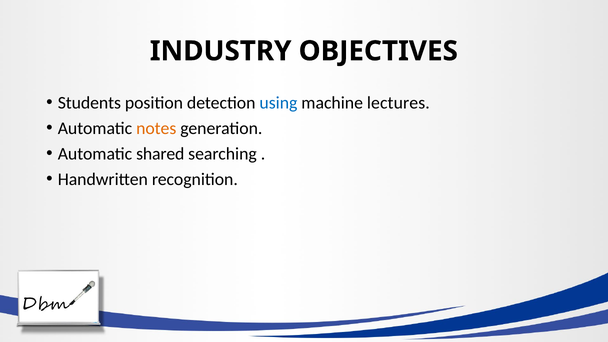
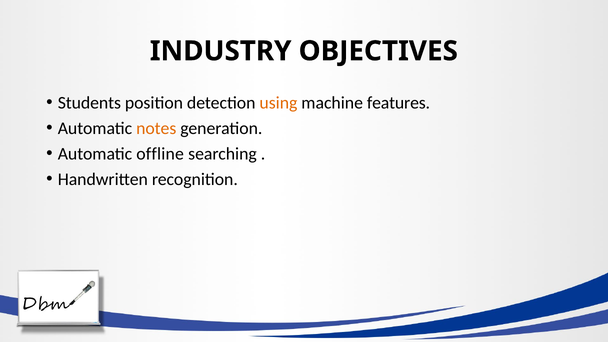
using colour: blue -> orange (278, 103)
lectures: lectures -> features (398, 103)
shared: shared -> offline (160, 154)
